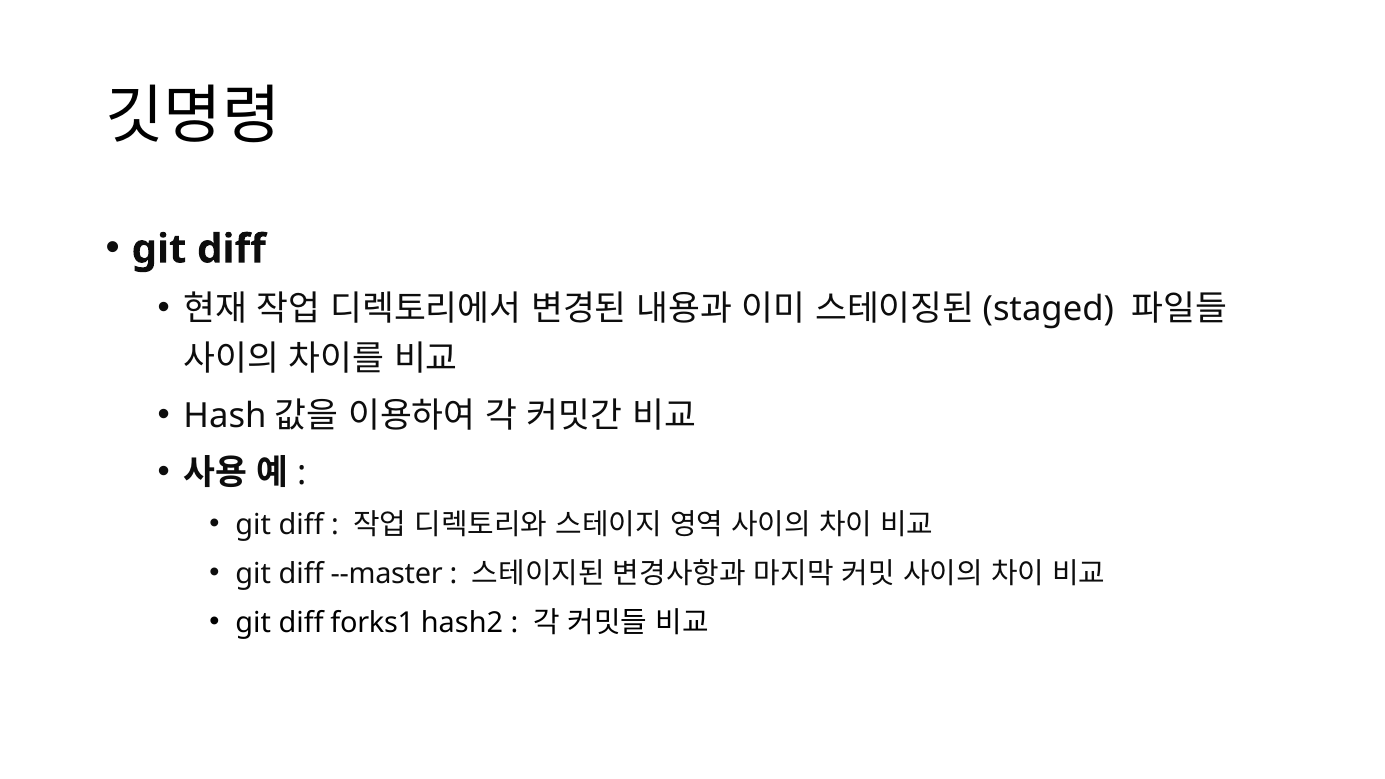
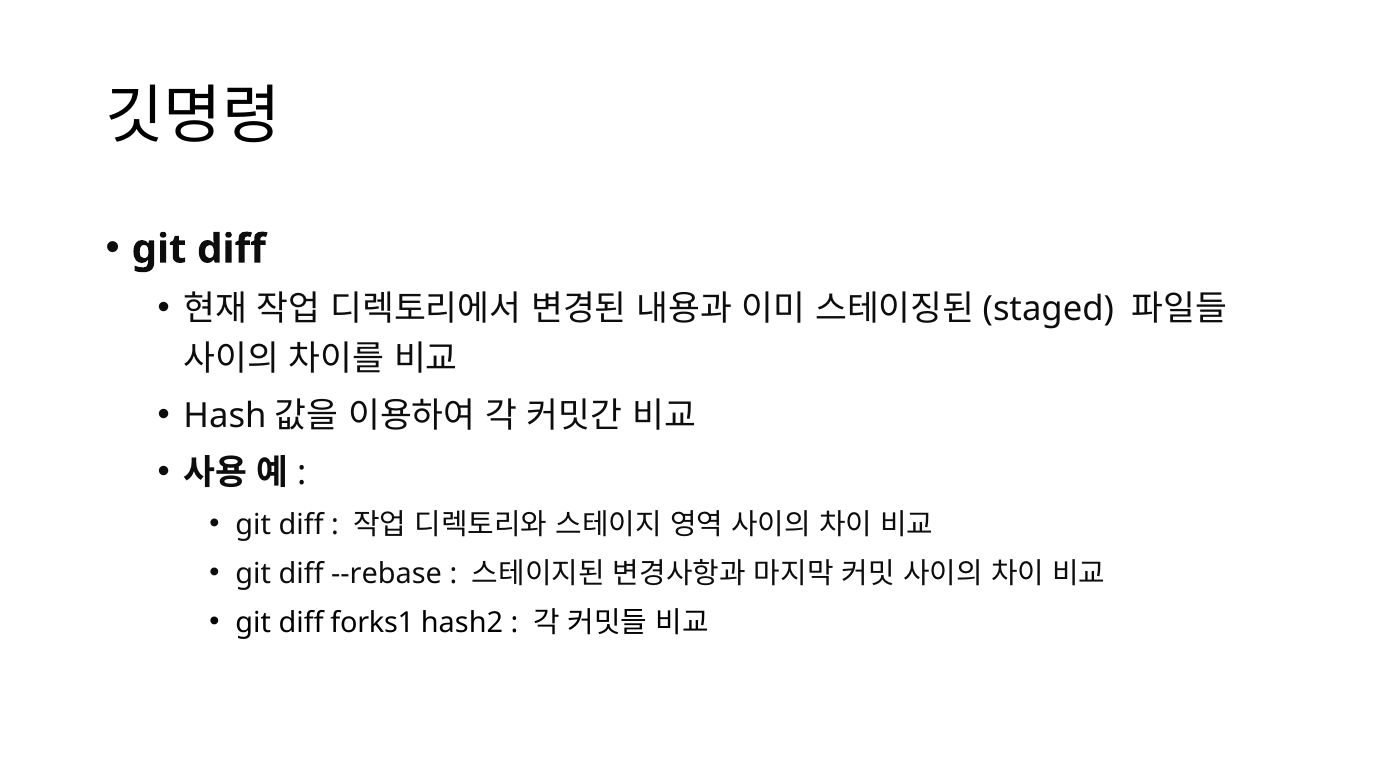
--master: --master -> --rebase (387, 574)
